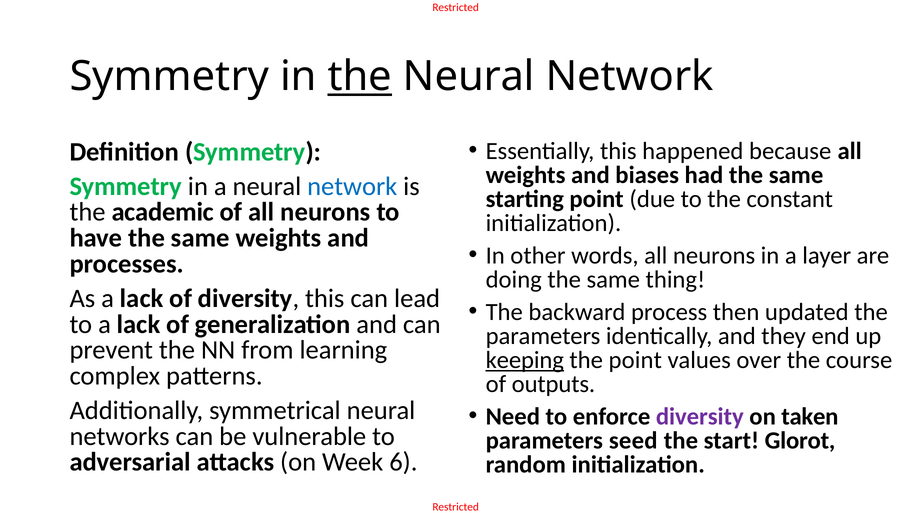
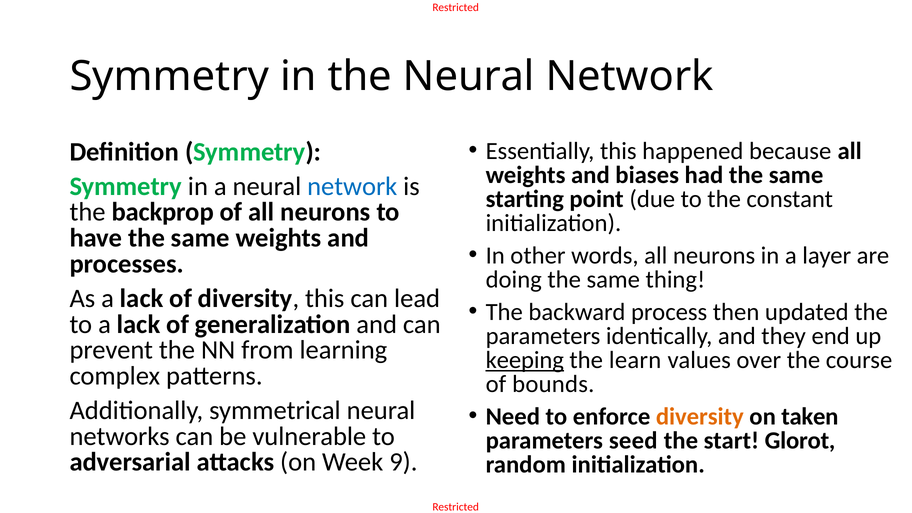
the underline: present -> none (360, 77)
academic: academic -> backprop (163, 212)
the point: point -> learn (635, 360)
outputs: outputs -> bounds (553, 384)
diversity colour: purple -> orange (700, 417)
6: 6 -> 9 (403, 462)
